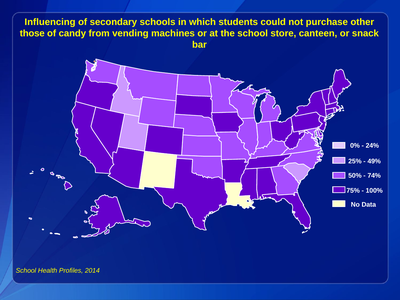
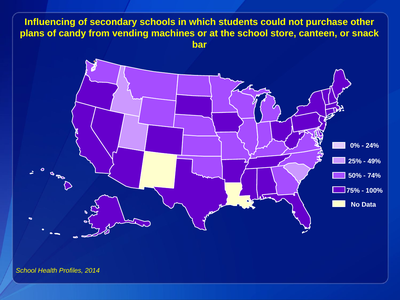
those: those -> plans (32, 33)
